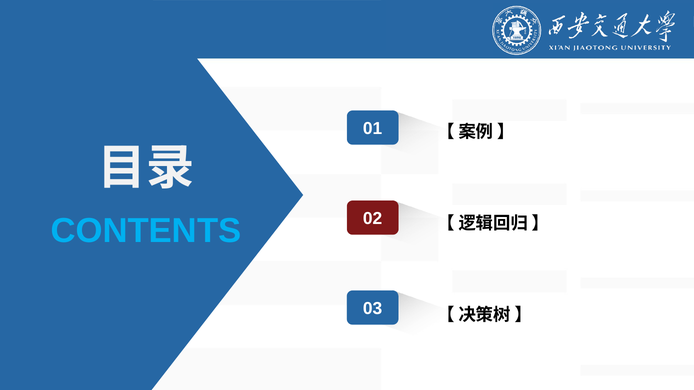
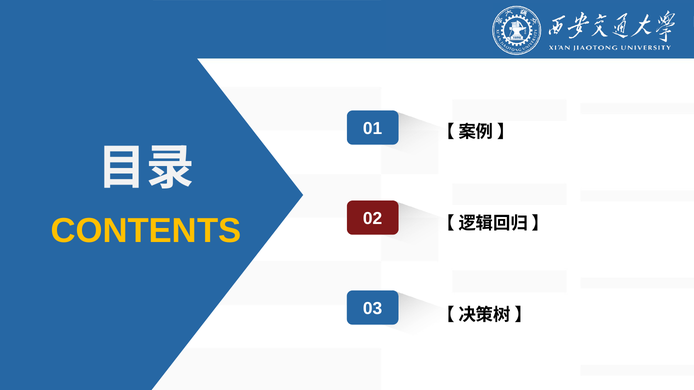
CONTENTS colour: light blue -> yellow (146, 231)
